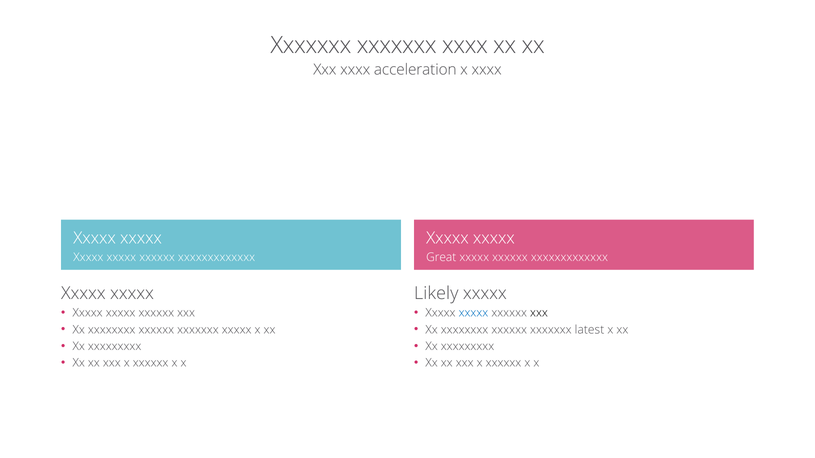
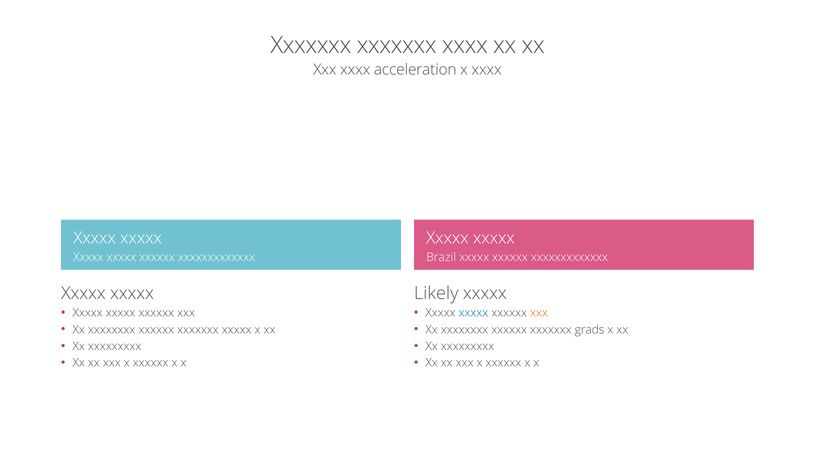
Great: Great -> Brazil (441, 258)
xxx colour: black -> orange (539, 313)
latest: latest -> grads (590, 330)
